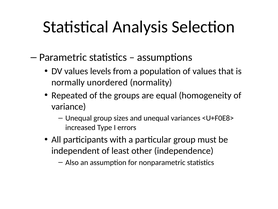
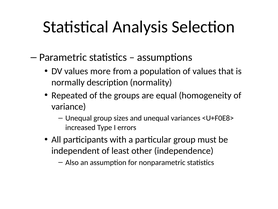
levels: levels -> more (100, 71)
unordered: unordered -> description (107, 82)
